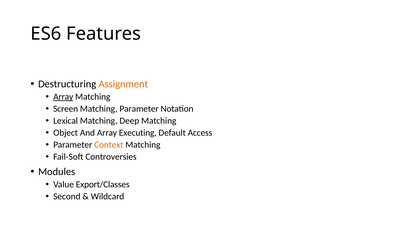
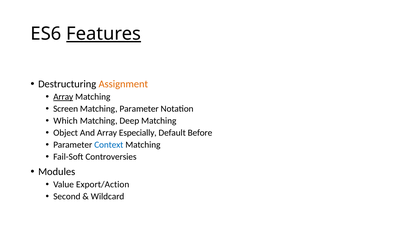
Features underline: none -> present (104, 34)
Lexical: Lexical -> Which (66, 121)
Executing: Executing -> Especially (138, 133)
Access: Access -> Before (200, 133)
Context colour: orange -> blue (109, 145)
Export/Classes: Export/Classes -> Export/Action (103, 184)
